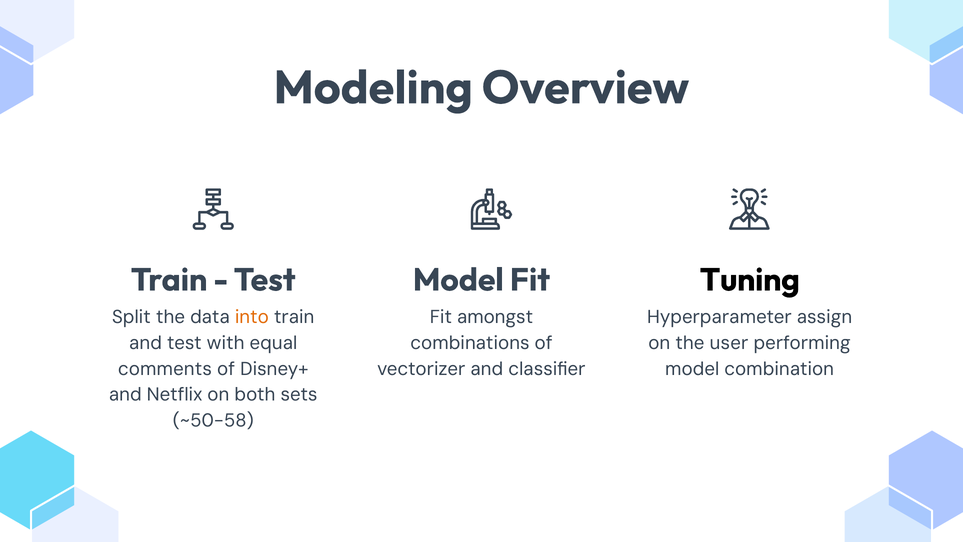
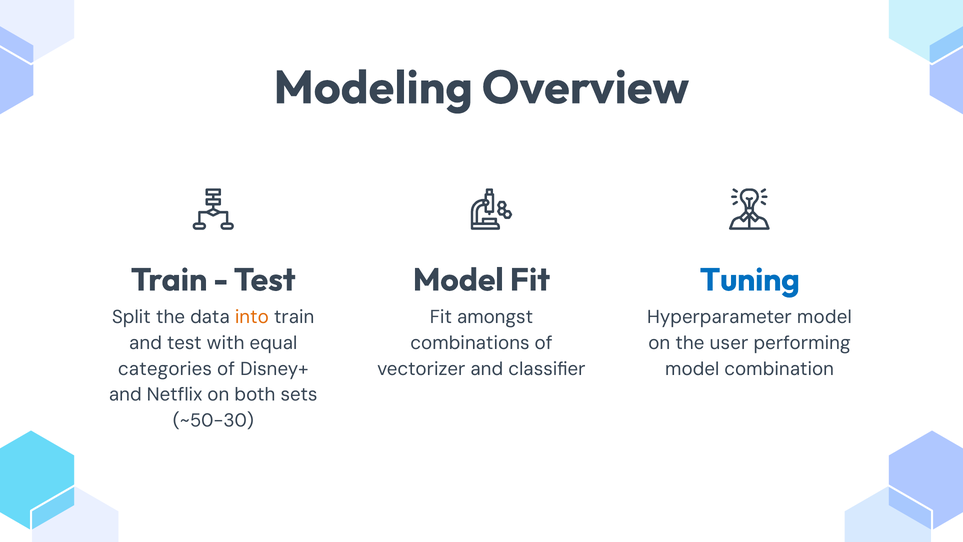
Tuning colour: black -> blue (750, 280)
Hyperparameter assign: assign -> model (824, 317)
comments: comments -> categories (165, 369)
~50-58: ~50-58 -> ~50-30 (213, 420)
